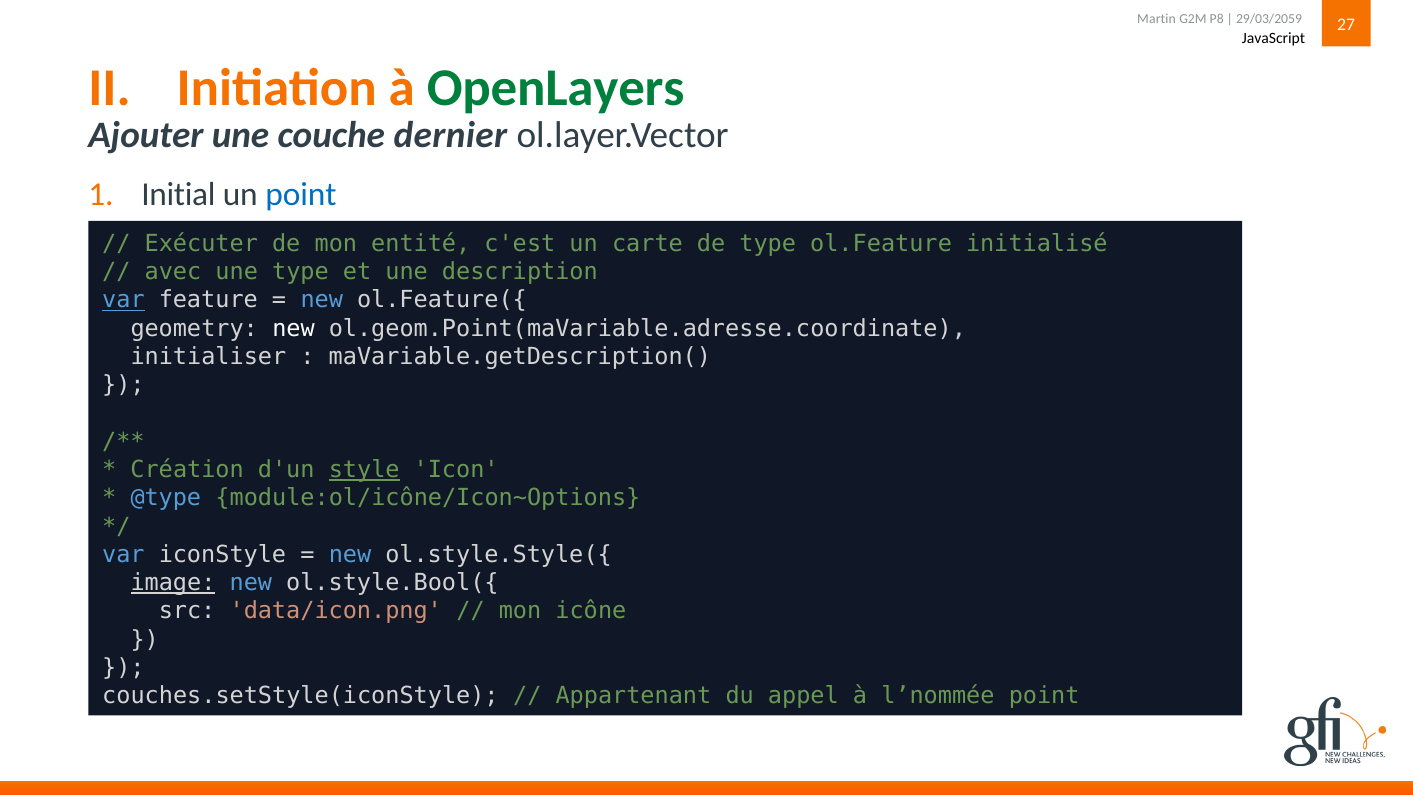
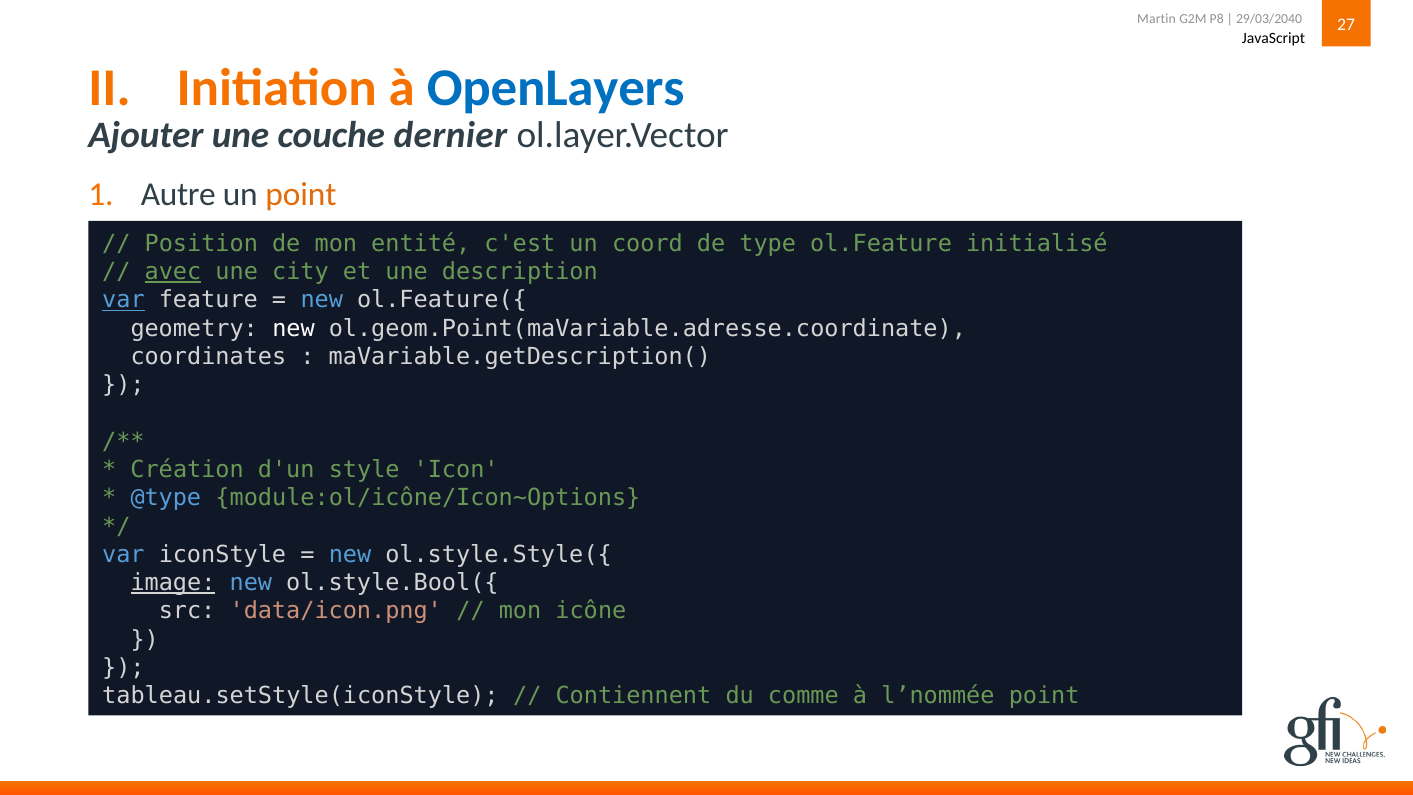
29/03/2059: 29/03/2059 -> 29/03/2040 (1269, 19)
OpenLayers colour: green -> blue (556, 88)
Initial: Initial -> Autre (178, 194)
point colour: blue -> orange (301, 194)
Exécuter: Exécuter -> Position (201, 244)
carte: carte -> coord (647, 244)
avec underline: none -> present (173, 272)
une type: type -> city (300, 272)
initialiser: initialiser -> coordinates (208, 357)
style underline: present -> none (364, 470)
couches.setStyle(iconStyle: couches.setStyle(iconStyle -> tableau.setStyle(iconStyle (300, 696)
Appartenant: Appartenant -> Contiennent (633, 696)
appel: appel -> comme (803, 696)
